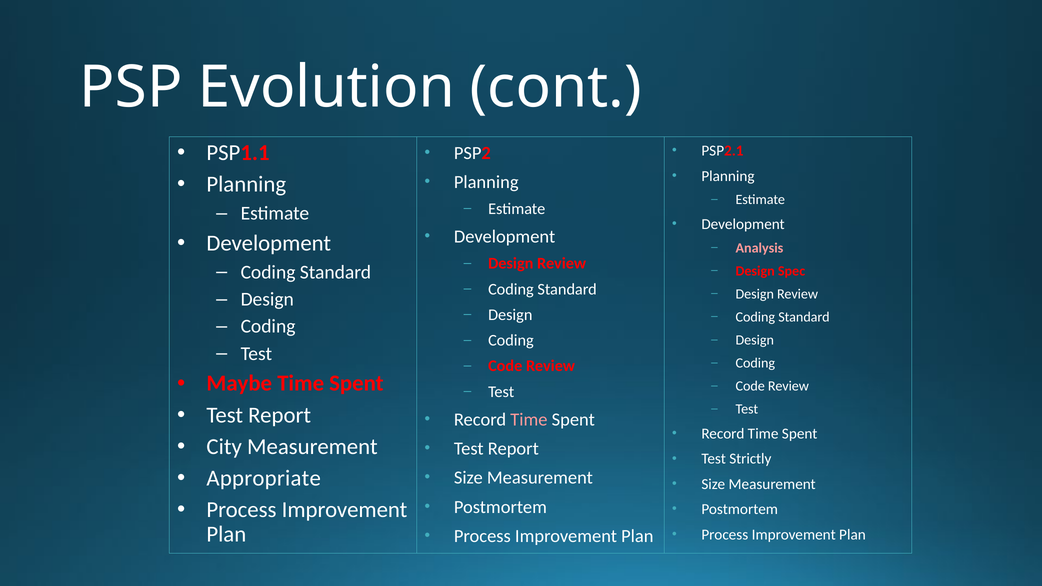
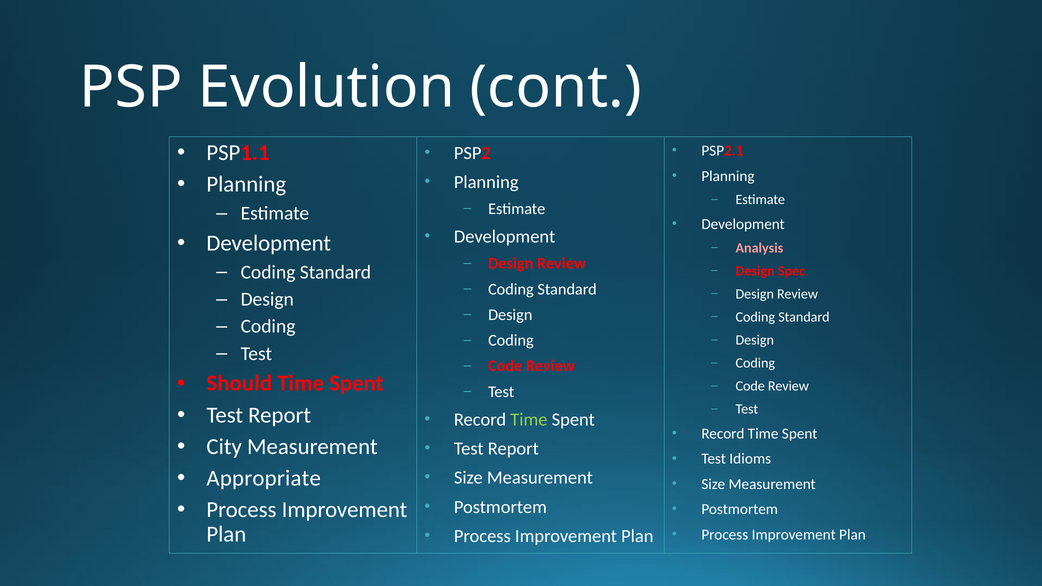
Maybe: Maybe -> Should (239, 384)
Time colour: pink -> light green (529, 420)
Strictly: Strictly -> Idioms (750, 459)
